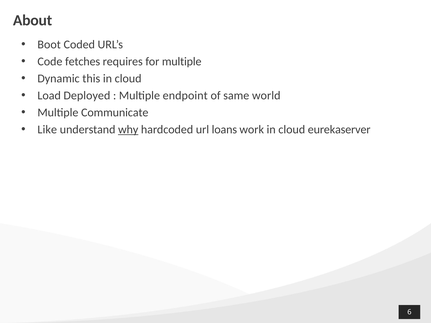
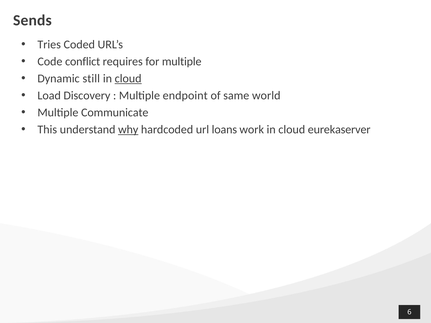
About: About -> Sends (32, 20)
Boot: Boot -> Tries (49, 45)
fetches: fetches -> conflict (83, 62)
this: this -> still (91, 79)
cloud underline: none -> present (128, 79)
Deployed: Deployed -> Discovery (87, 96)
Like: Like -> This (47, 130)
